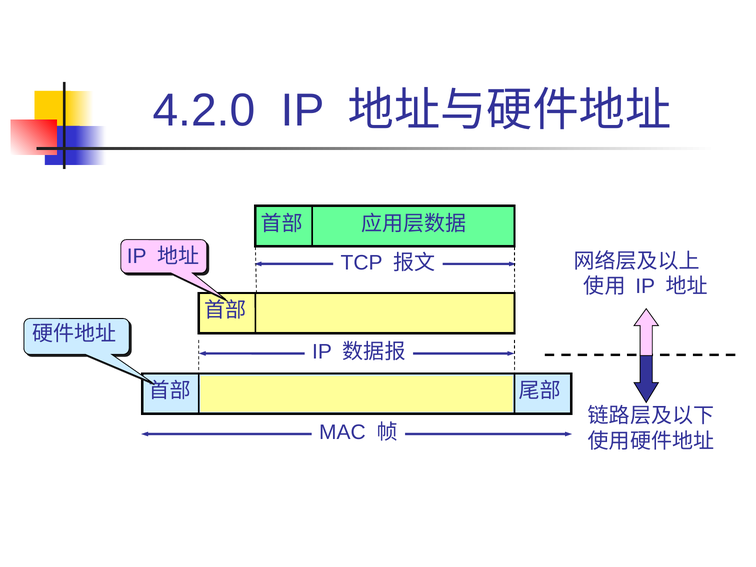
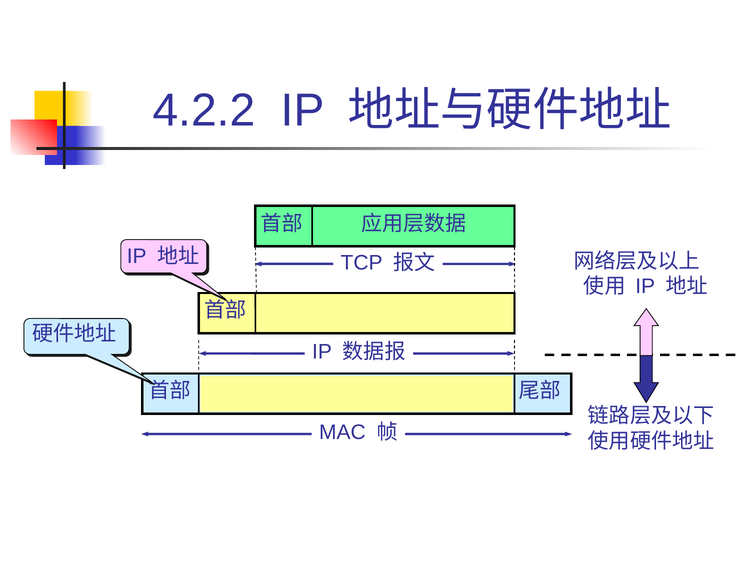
4.2.0: 4.2.0 -> 4.2.2 (204, 110)
